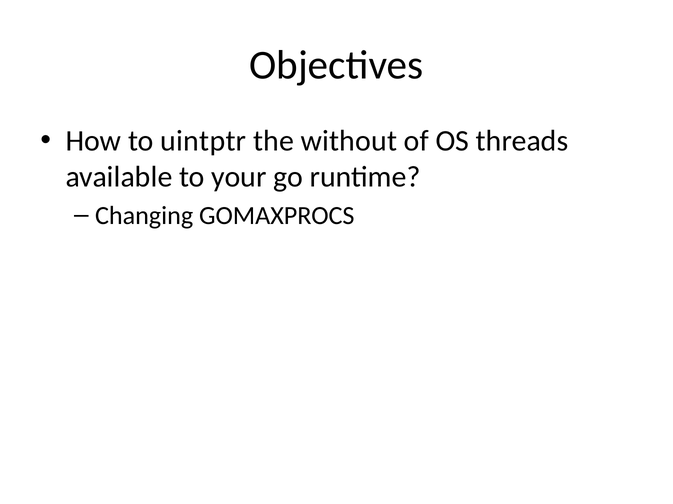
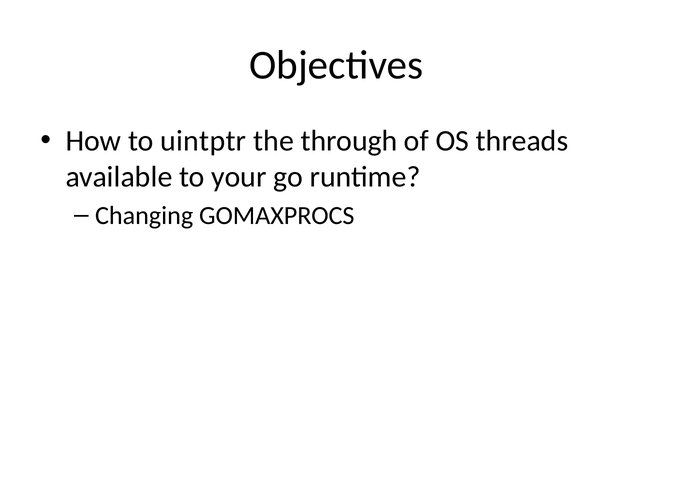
without: without -> through (349, 141)
